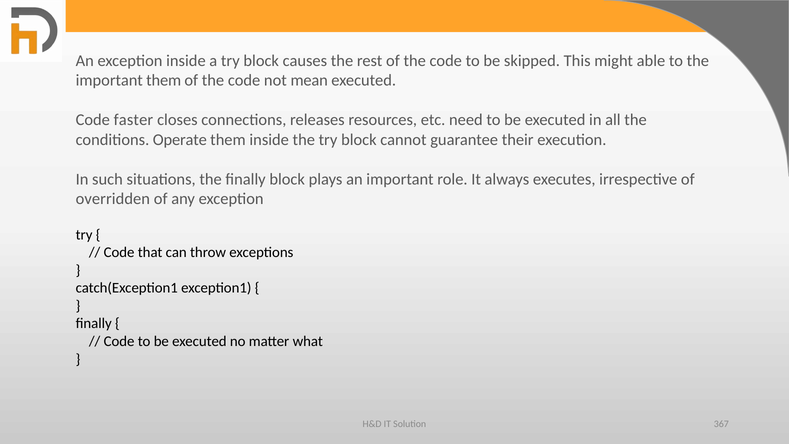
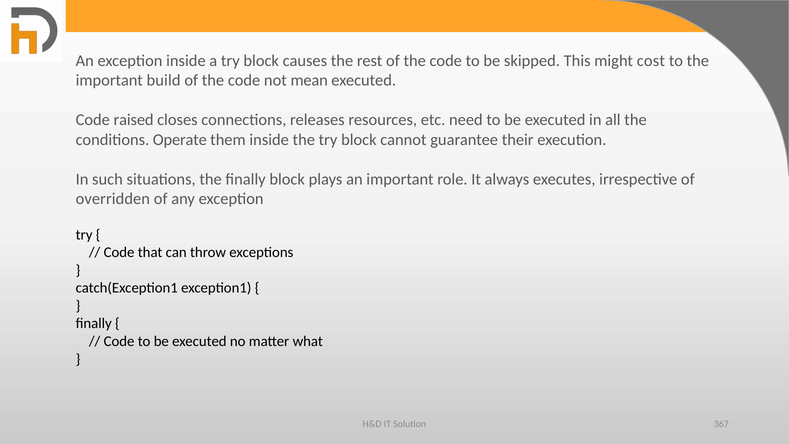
able: able -> cost (651, 61)
important them: them -> build (164, 80)
faster: faster -> raised (134, 120)
